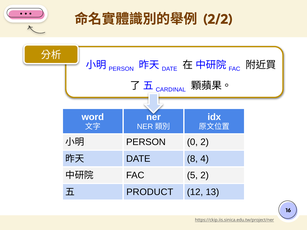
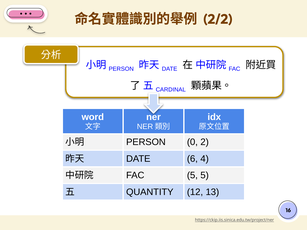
8: 8 -> 6 (192, 159)
5 2: 2 -> 5 (205, 176)
PRODUCT: PRODUCT -> QUANTITY (150, 192)
